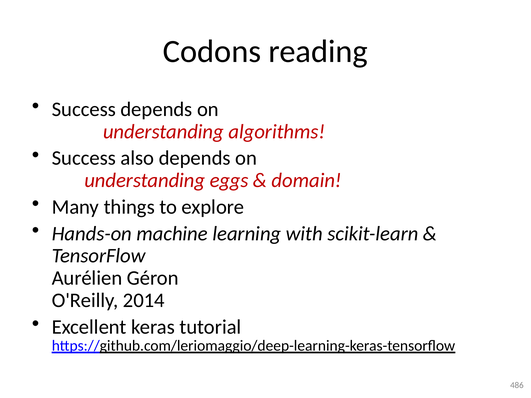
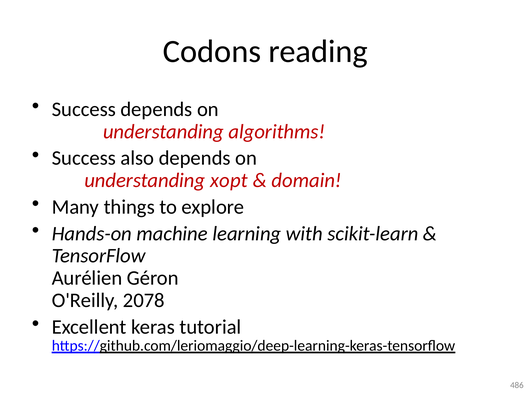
eggs: eggs -> xopt (229, 181)
2014: 2014 -> 2078 (144, 301)
